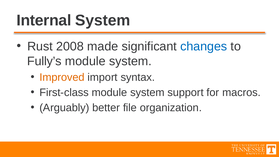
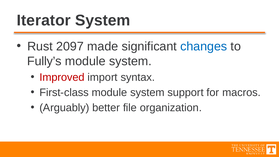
Internal: Internal -> Iterator (44, 20)
2008: 2008 -> 2097 (70, 46)
Improved colour: orange -> red (62, 77)
